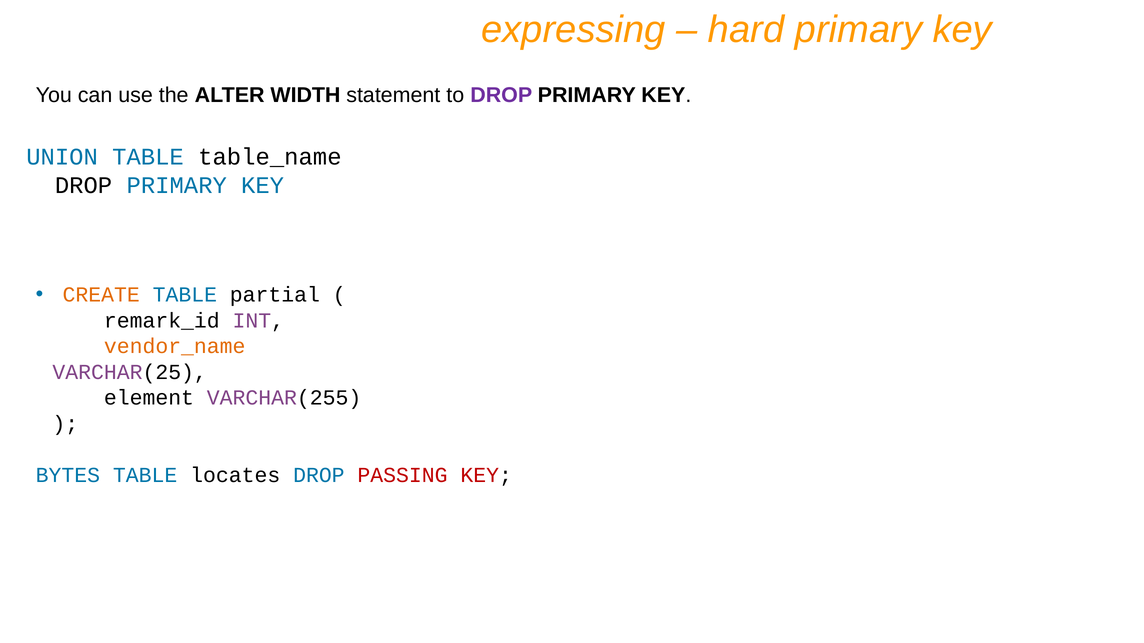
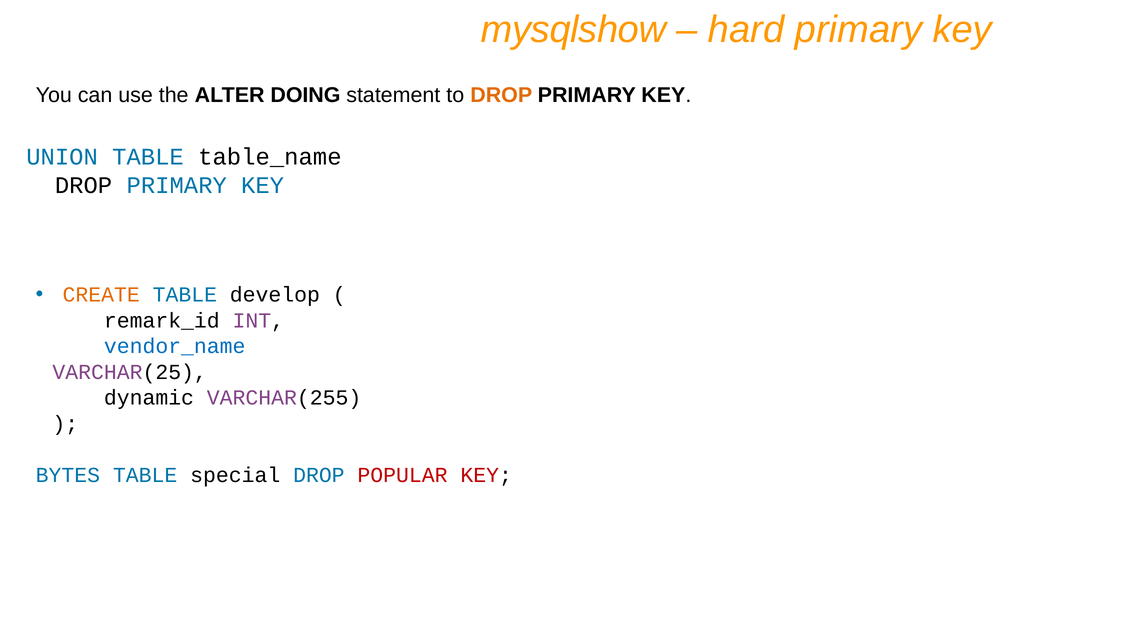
expressing: expressing -> mysqlshow (574, 30)
WIDTH: WIDTH -> DOING (305, 95)
DROP colour: purple -> orange (501, 95)
partial: partial -> develop (275, 295)
vendor_name colour: orange -> blue (175, 347)
element: element -> dynamic (149, 398)
locates: locates -> special (235, 475)
PASSING: PASSING -> POPULAR (403, 475)
